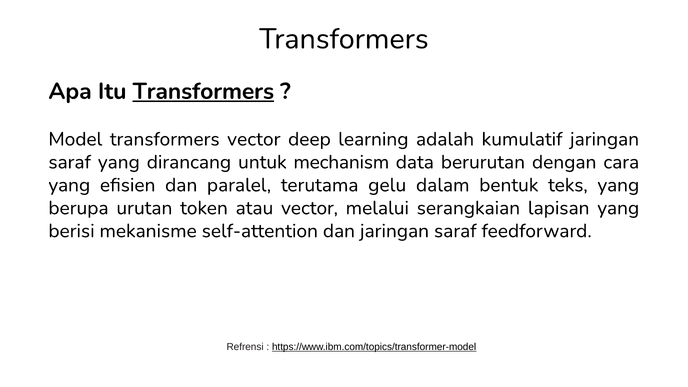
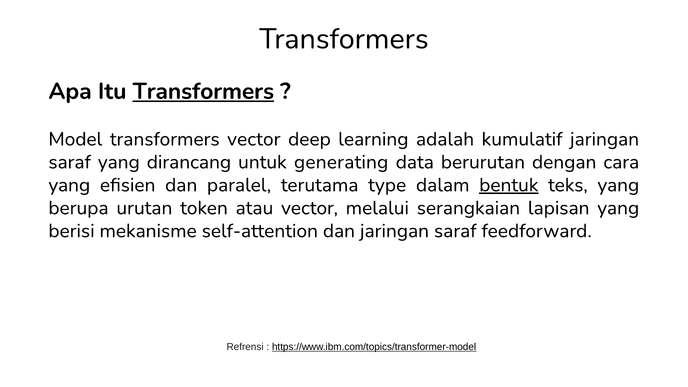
mechanism: mechanism -> generating (341, 162)
gelu: gelu -> type (387, 185)
bentuk underline: none -> present (509, 185)
